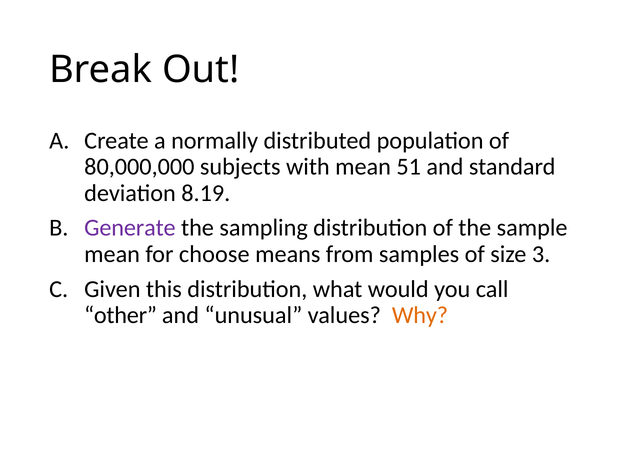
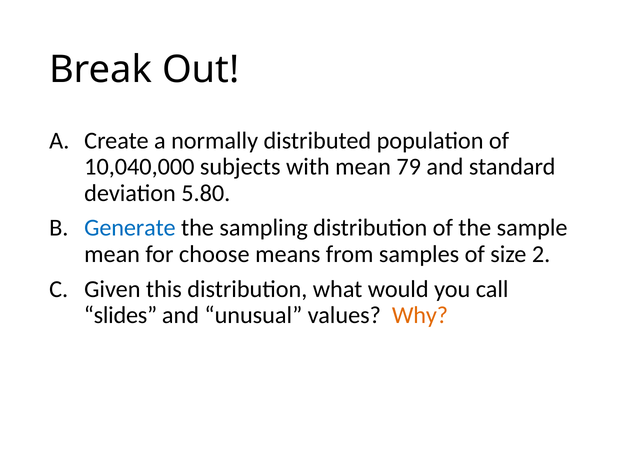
80,000,000: 80,000,000 -> 10,040,000 (139, 167)
51: 51 -> 79 (409, 167)
8.19: 8.19 -> 5.80 (206, 193)
Generate colour: purple -> blue (130, 228)
3: 3 -> 2 (541, 254)
other: other -> slides (121, 315)
